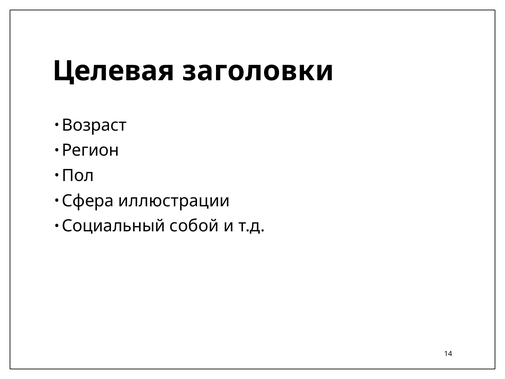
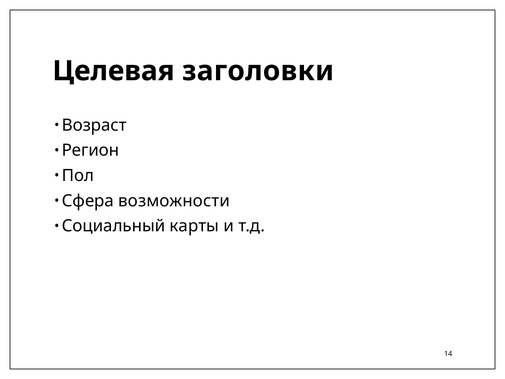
иллюстрации: иллюстрации -> возможности (174, 201)
собой: собой -> карты (194, 226)
